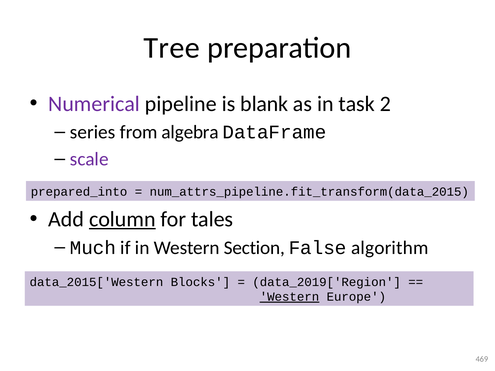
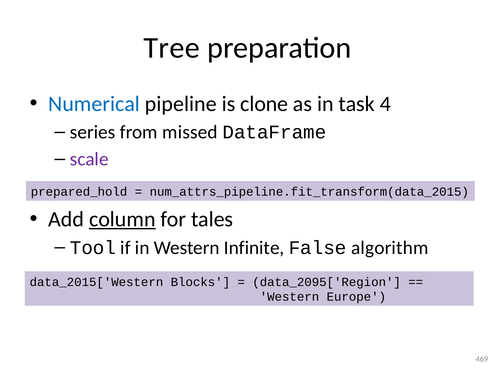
Numerical colour: purple -> blue (94, 104)
blank: blank -> clone (264, 104)
2: 2 -> 4 (385, 104)
algebra: algebra -> missed (190, 132)
prepared_into: prepared_into -> prepared_hold (79, 192)
Much: Much -> Tool (93, 248)
Section: Section -> Infinite (254, 248)
data_2019['Region: data_2019['Region -> data_2095['Region (327, 282)
Western underline: present -> none (289, 297)
